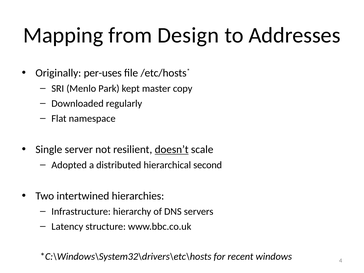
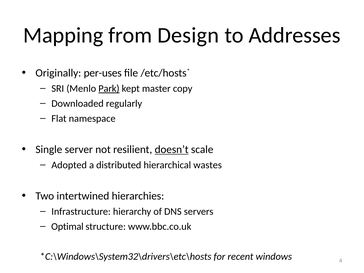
Park underline: none -> present (109, 88)
second: second -> wastes (208, 165)
Latency: Latency -> Optimal (67, 226)
